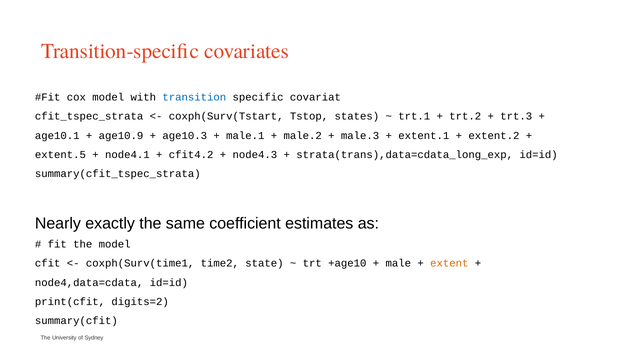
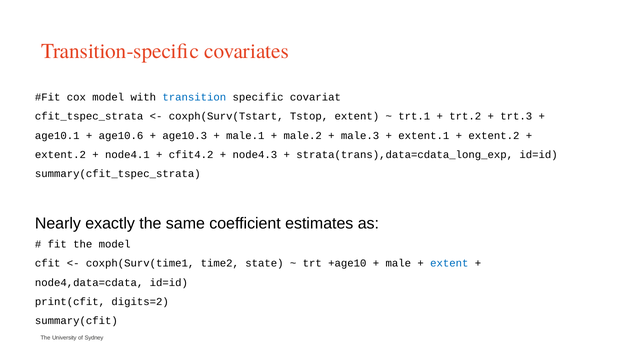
Tstop states: states -> extent (357, 116)
age10.9: age10.9 -> age10.6 (121, 136)
extent.5: extent.5 -> extent.2 (60, 155)
extent colour: orange -> blue (449, 263)
